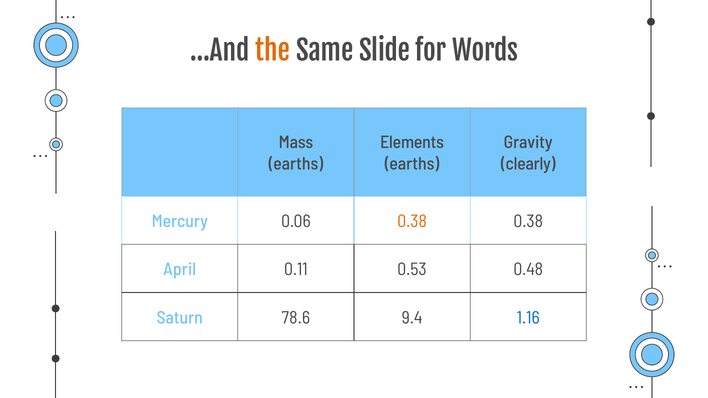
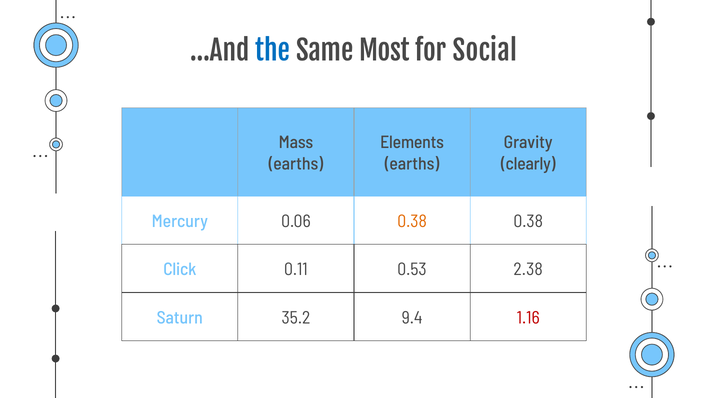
the colour: orange -> blue (273, 52)
Slide: Slide -> Most (385, 52)
Words: Words -> Social (485, 52)
April: April -> Click (180, 270)
0.48: 0.48 -> 2.38 (528, 270)
78.6: 78.6 -> 35.2 (296, 318)
1.16 colour: blue -> red (528, 318)
